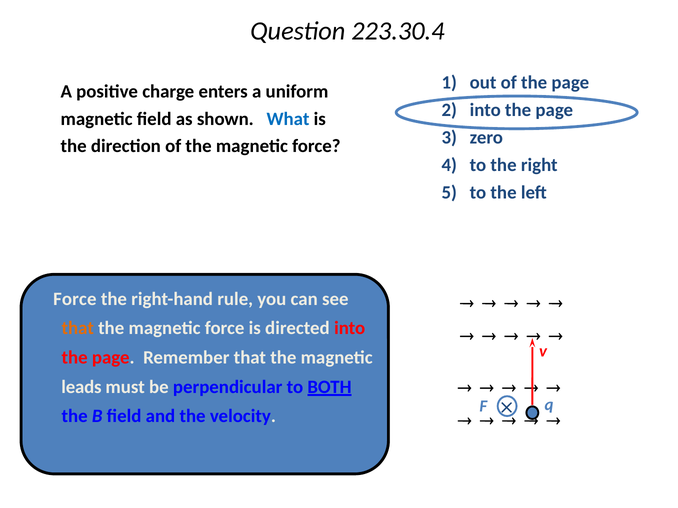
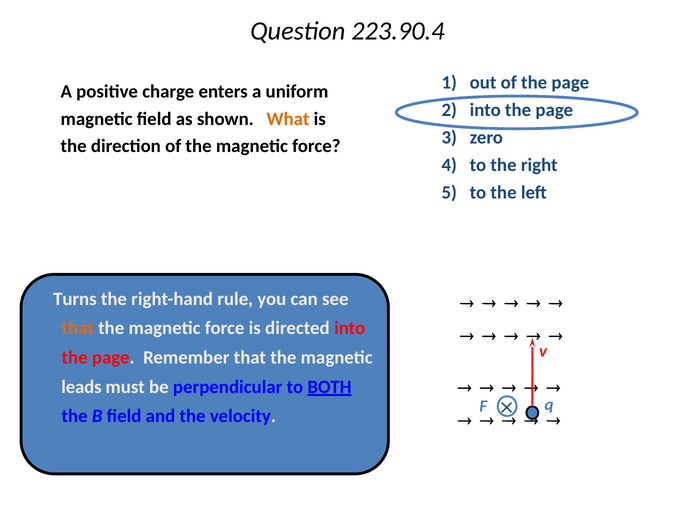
223.30.4: 223.30.4 -> 223.90.4 (398, 31)
What colour: blue -> orange (288, 119)
Force: Force -> Turns (75, 299)
